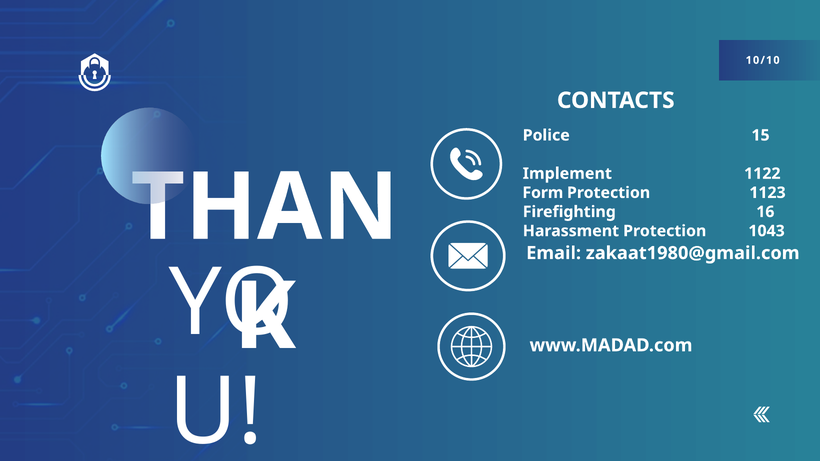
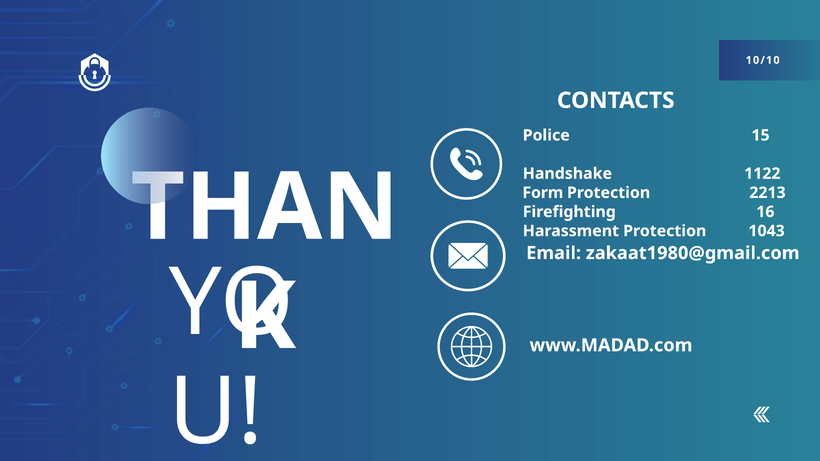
Implement: Implement -> Handshake (567, 174)
1123: 1123 -> 2213 (767, 193)
